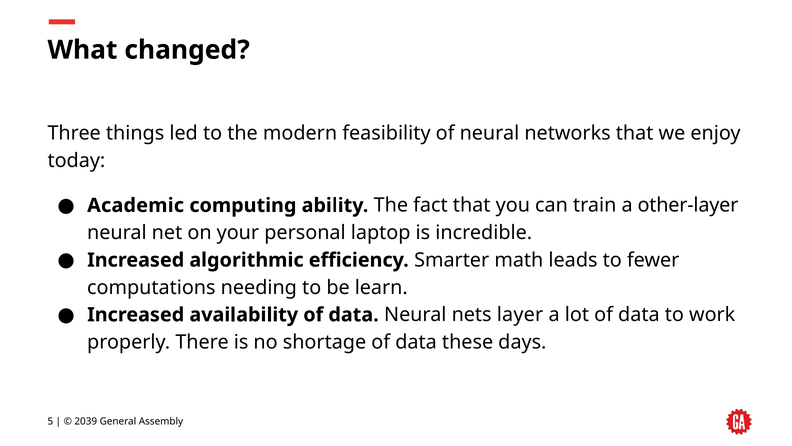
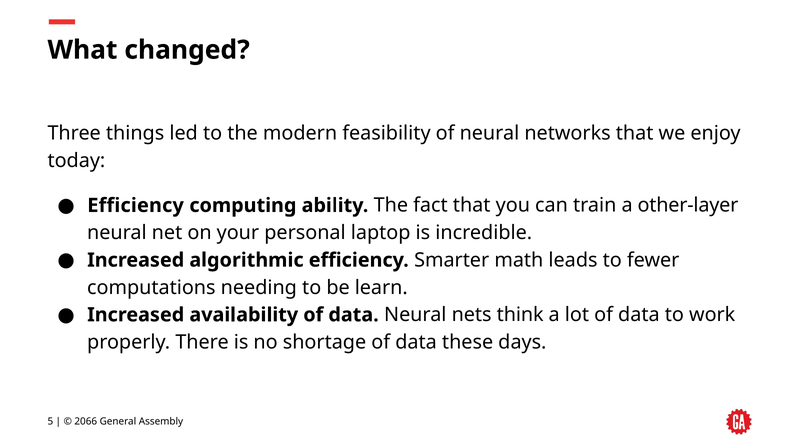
Academic: Academic -> Efficiency (136, 205)
layer: layer -> think (520, 314)
2039: 2039 -> 2066 (86, 421)
